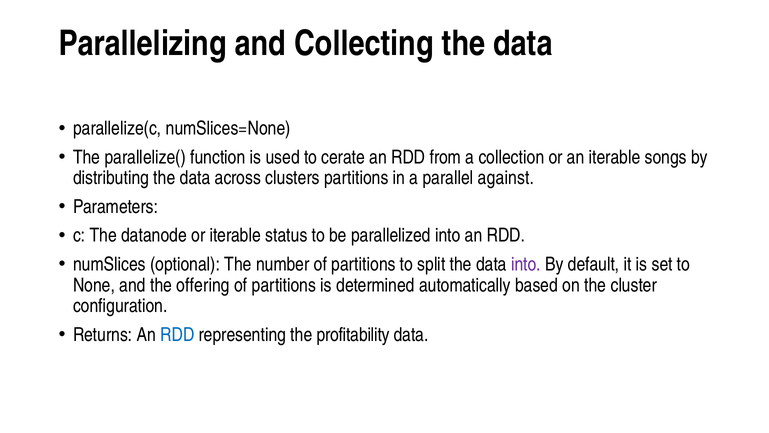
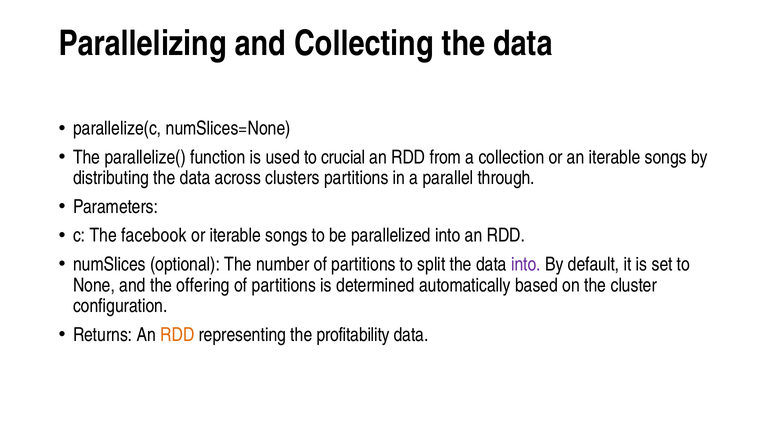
cerate: cerate -> crucial (343, 157)
against: against -> through (506, 178)
datanode: datanode -> facebook (154, 235)
or iterable status: status -> songs (286, 235)
RDD colour: blue -> orange (177, 334)
